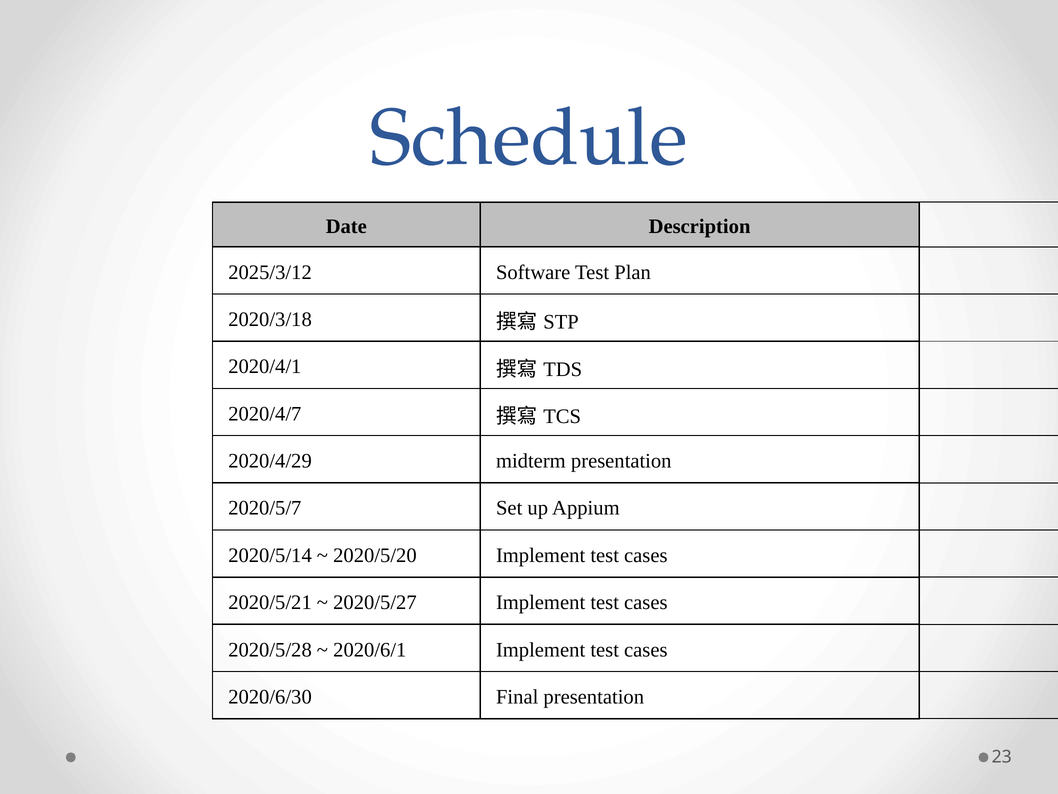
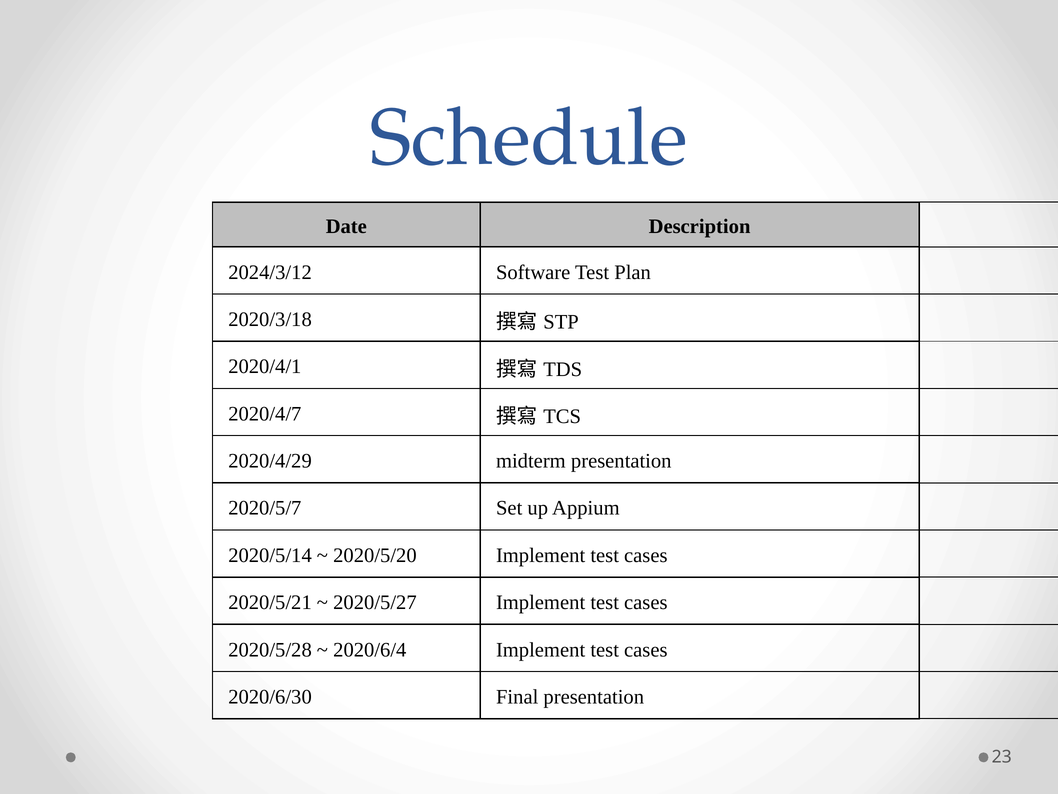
2025/3/12: 2025/3/12 -> 2024/3/12 (270, 272)
2020/6/1: 2020/6/1 -> 2020/6/4 (370, 649)
